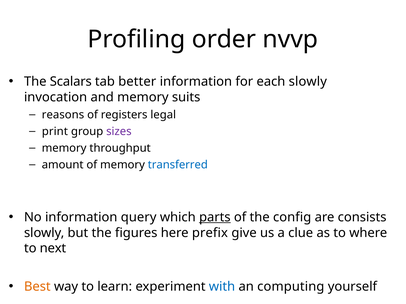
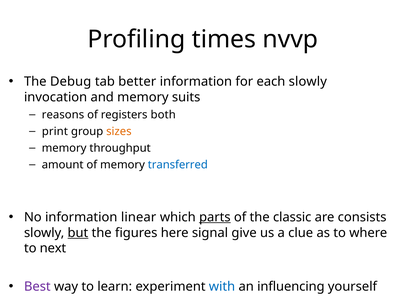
order: order -> times (224, 39)
Scalars: Scalars -> Debug (71, 82)
legal: legal -> both (163, 115)
sizes colour: purple -> orange (119, 132)
query: query -> linear (139, 218)
config: config -> classic (292, 218)
but underline: none -> present (78, 233)
prefix: prefix -> signal (210, 233)
Best colour: orange -> purple (37, 287)
computing: computing -> influencing (291, 287)
